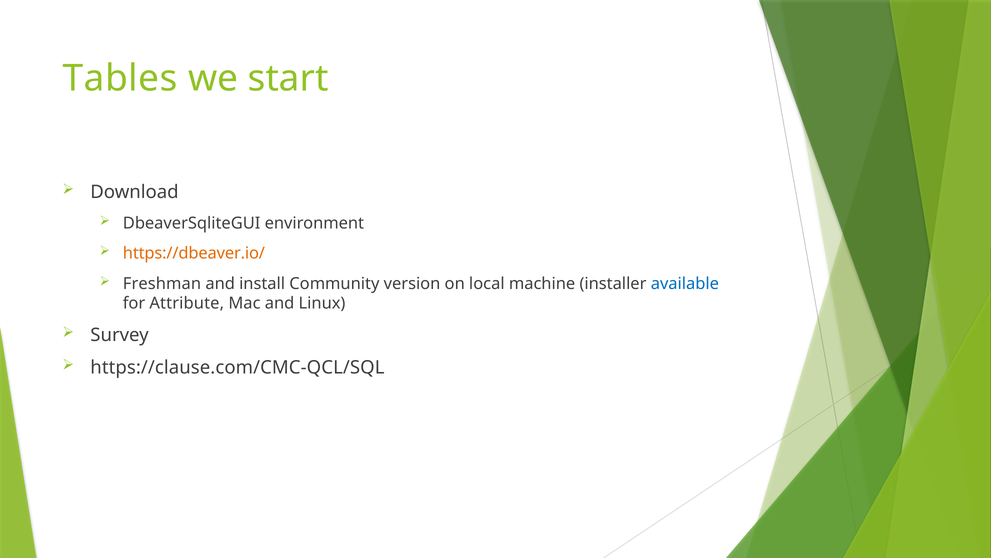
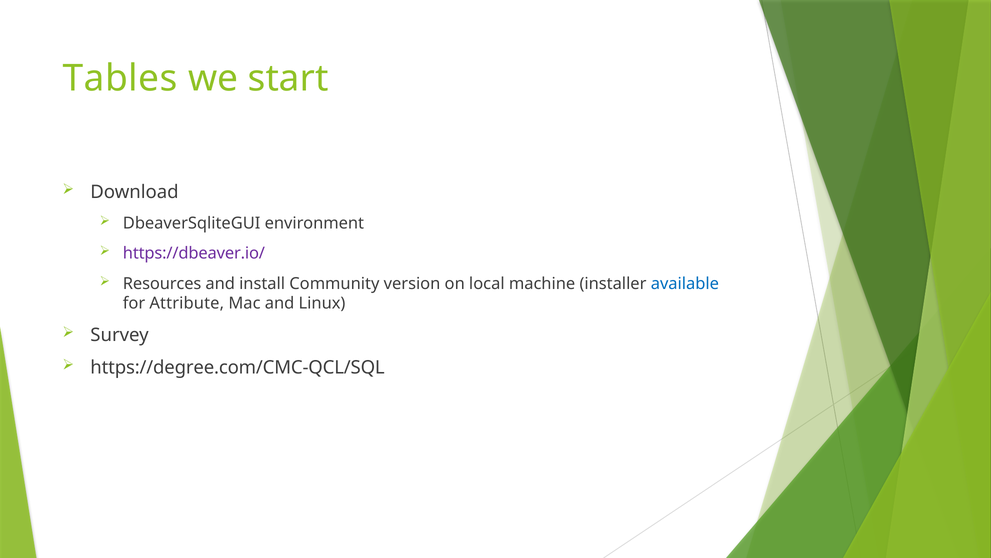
https://dbeaver.io/ colour: orange -> purple (194, 253)
Freshman: Freshman -> Resources (162, 283)
https://clause.com/CMC-QCL/SQL: https://clause.com/CMC-QCL/SQL -> https://degree.com/CMC-QCL/SQL (238, 367)
